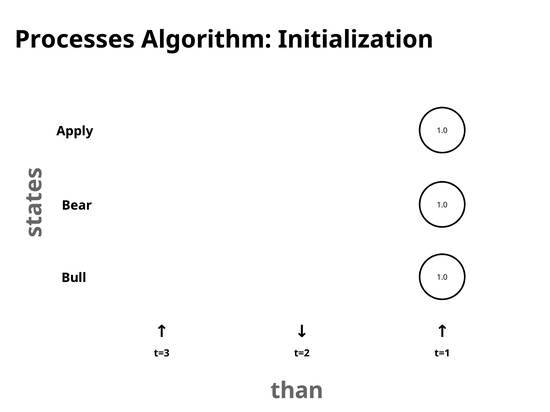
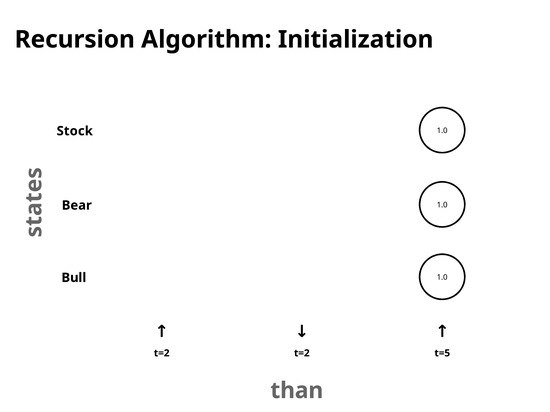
Processes: Processes -> Recursion (75, 40)
Apply: Apply -> Stock (75, 131)
t=3: t=3 -> t=2 (162, 354)
t=1: t=1 -> t=5 (442, 354)
